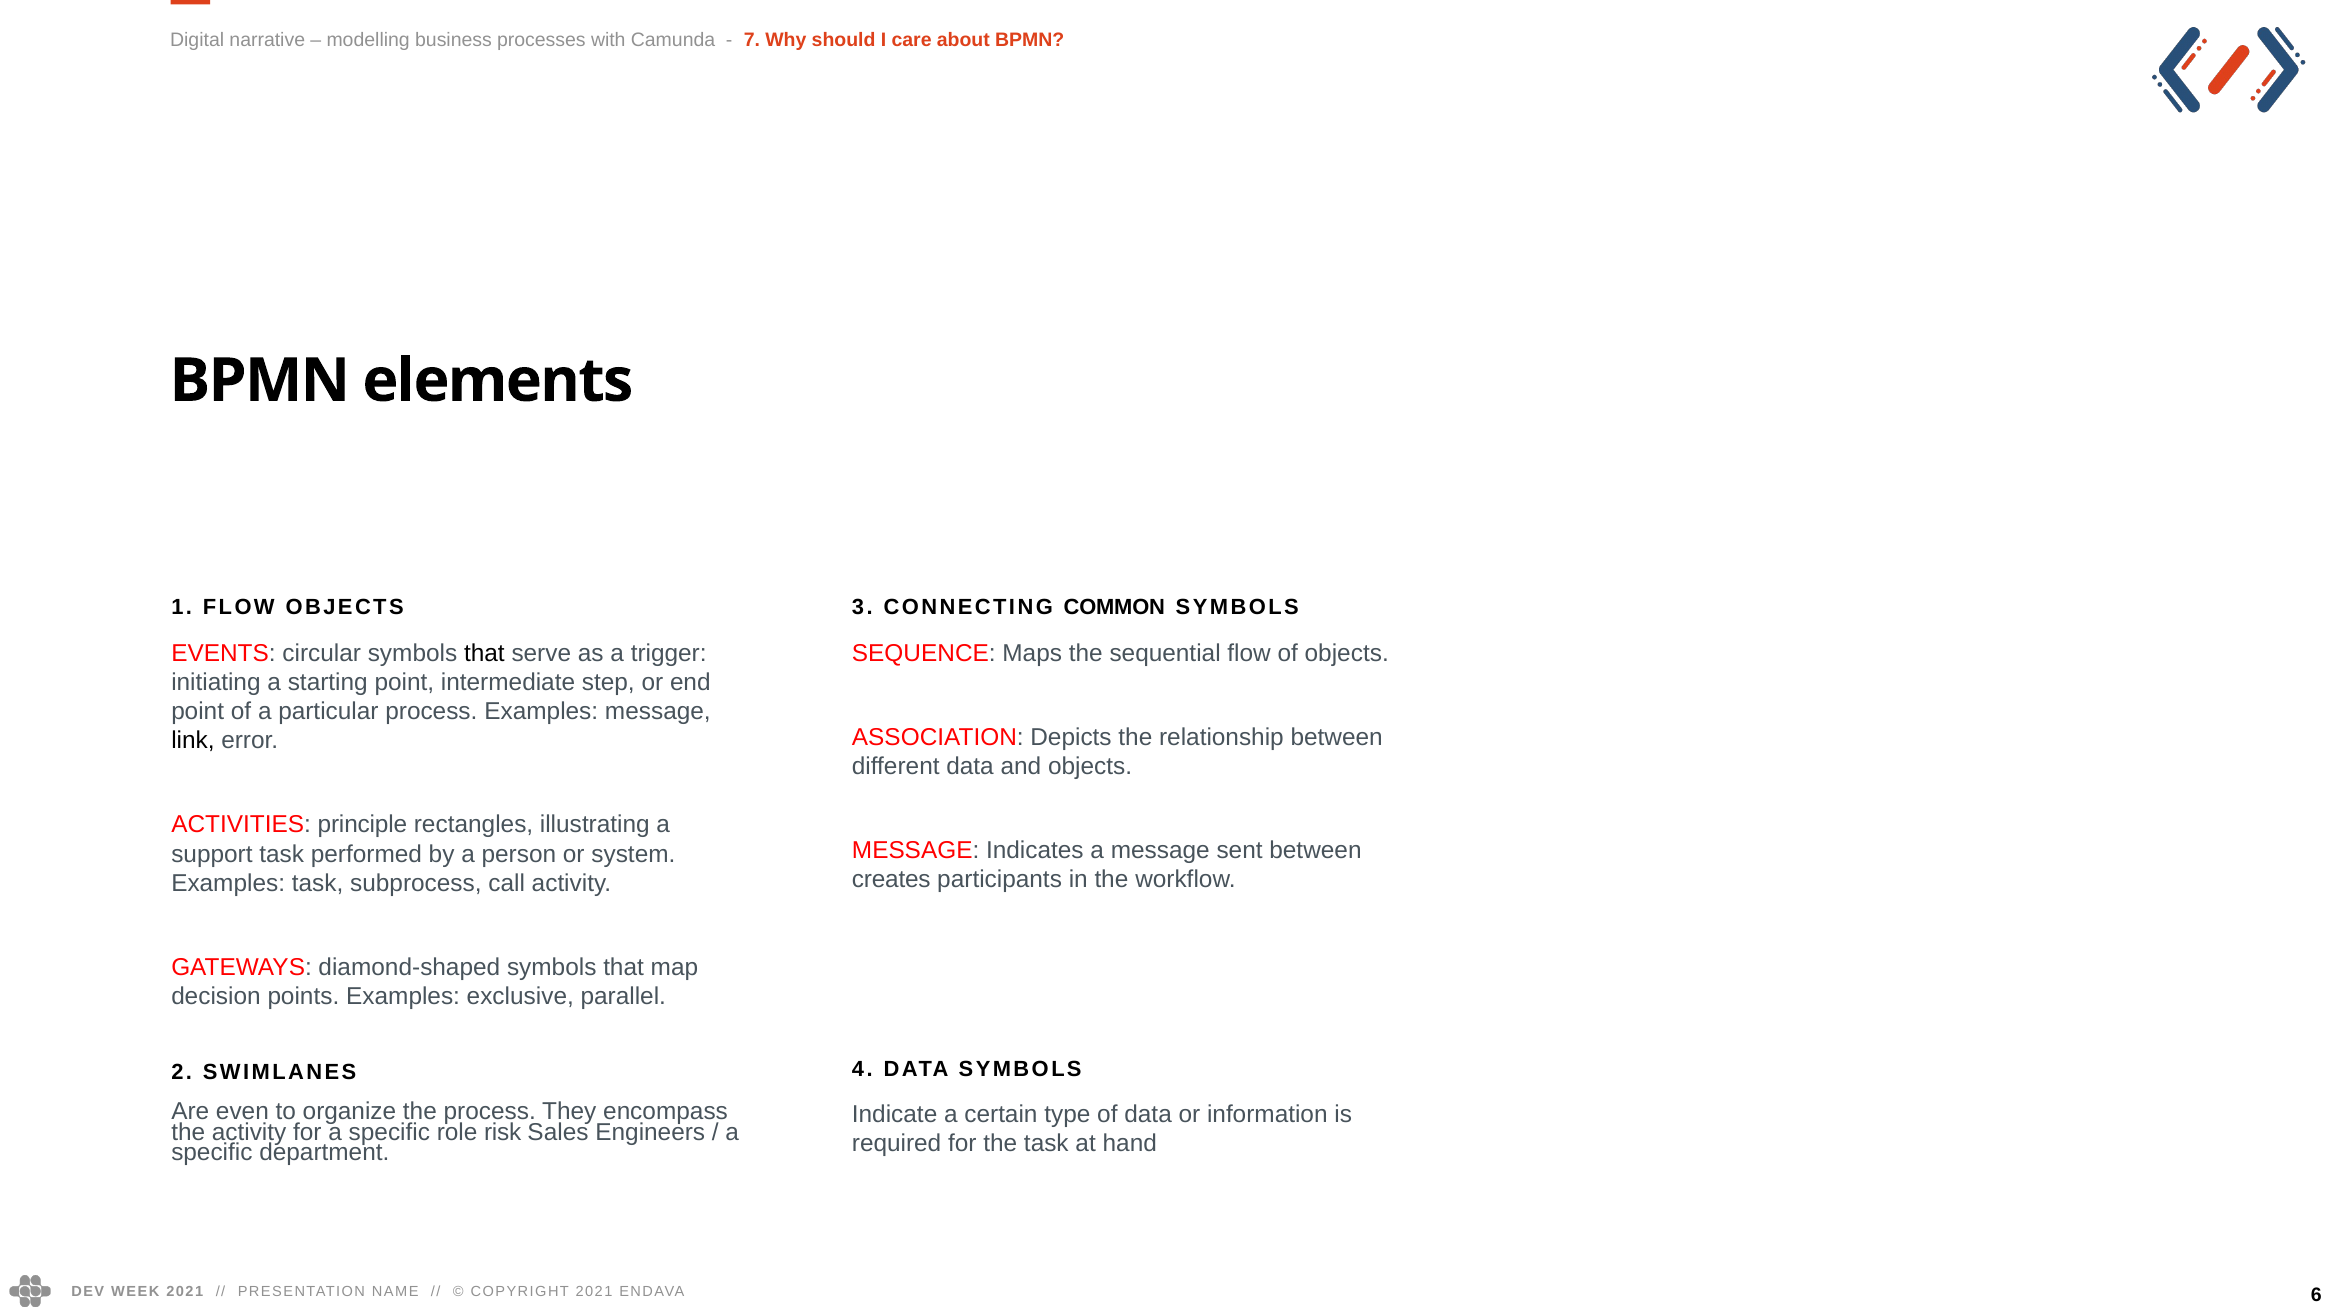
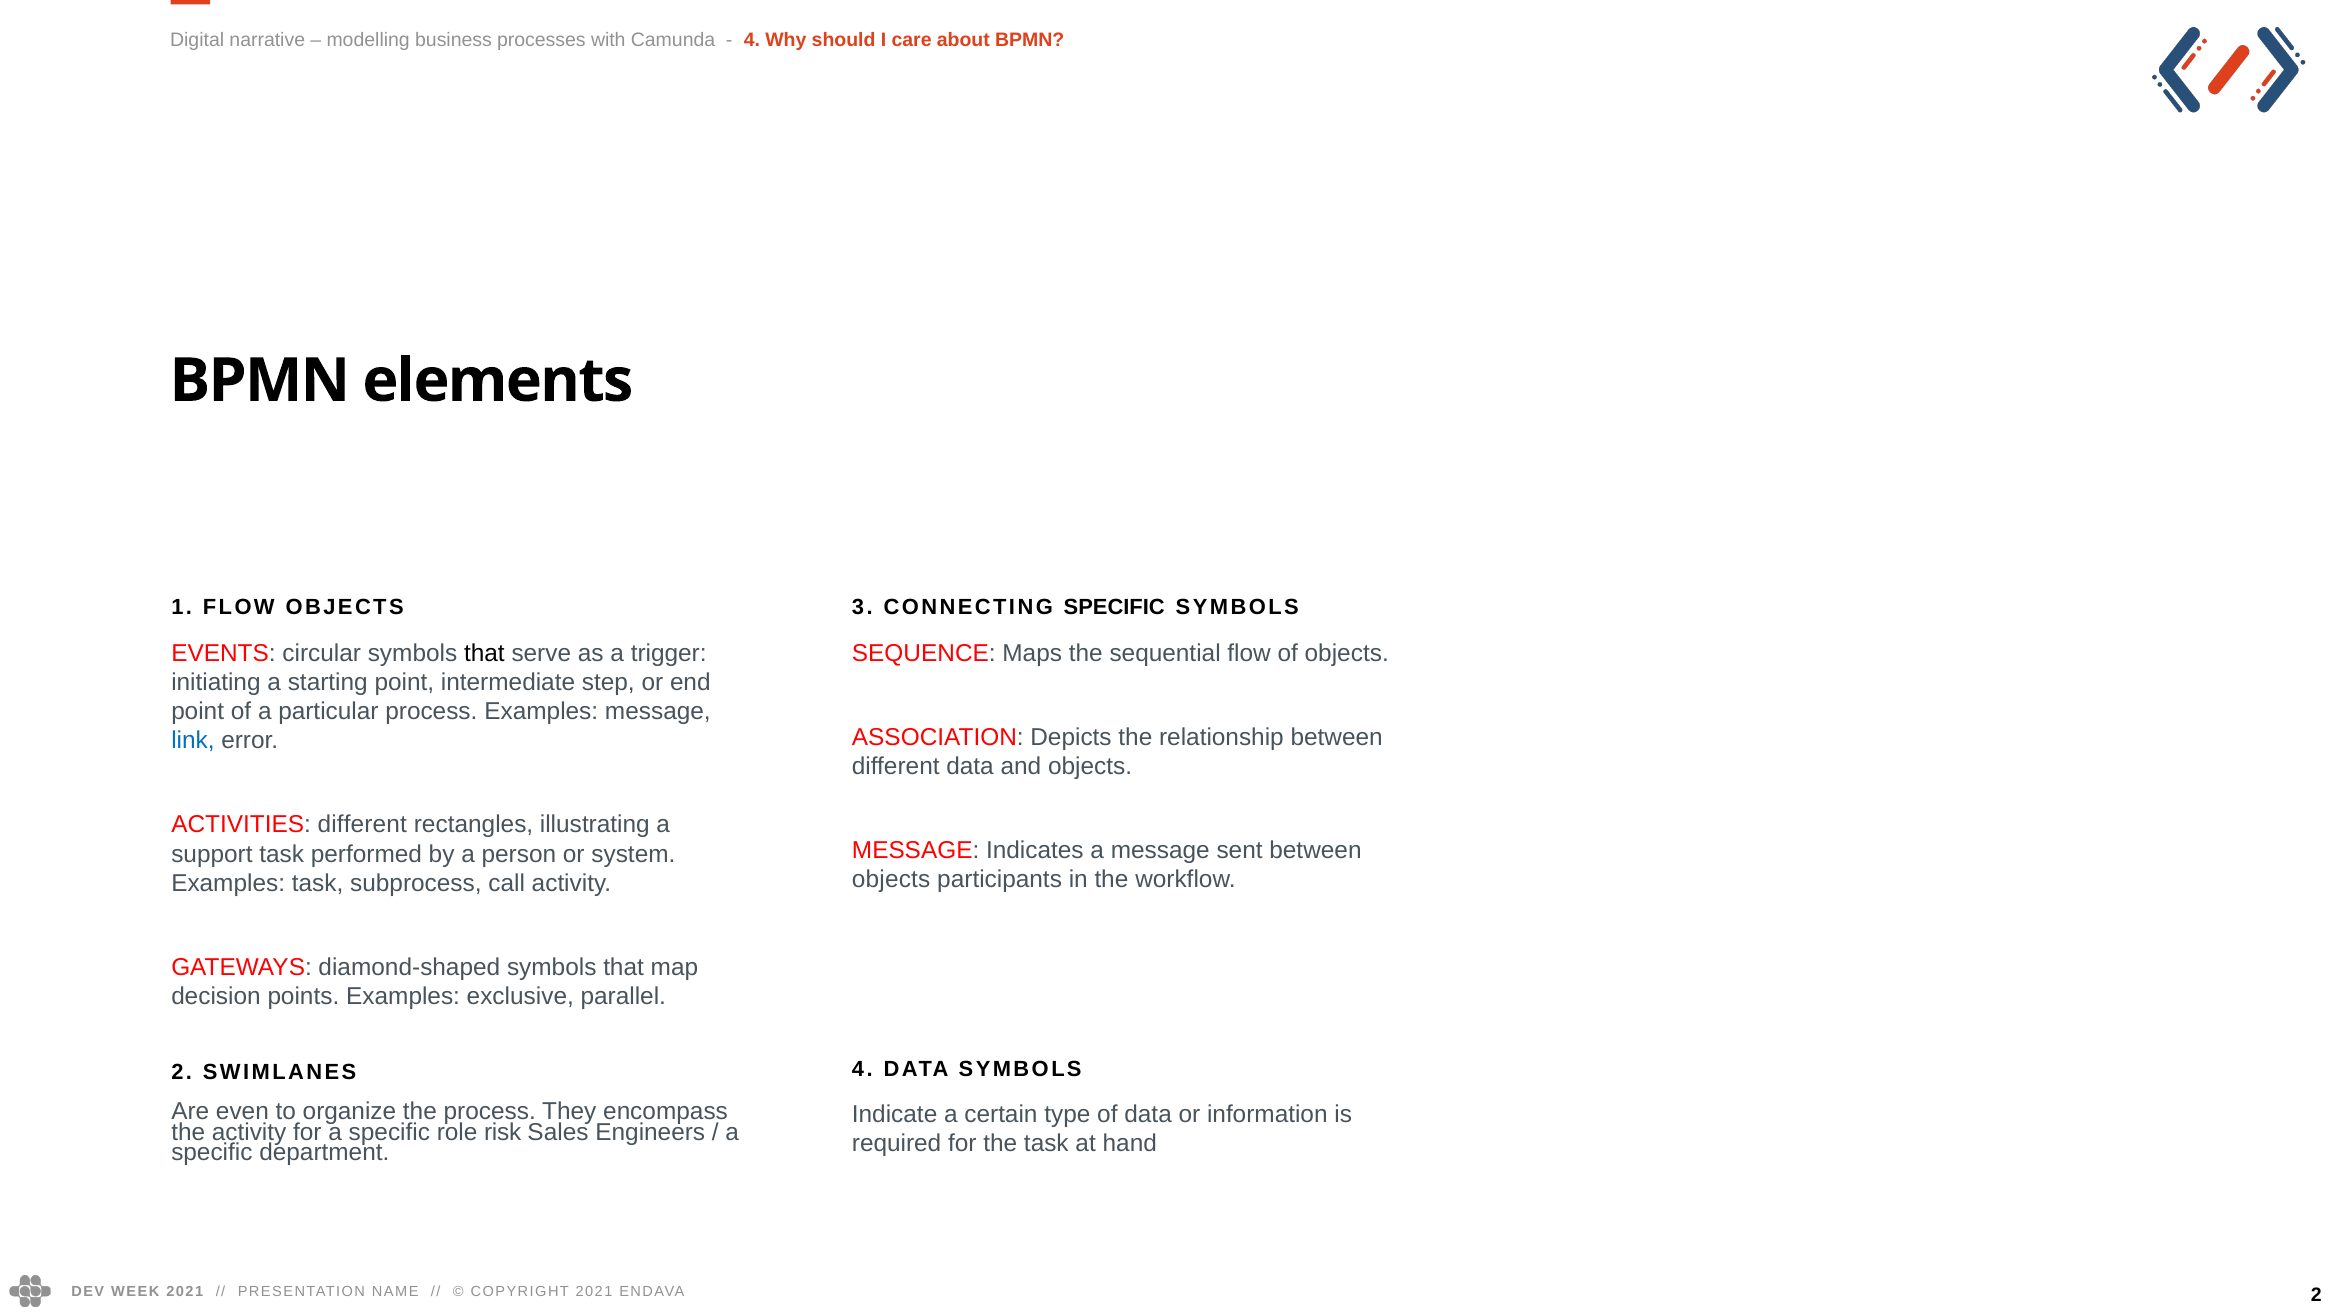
7: 7 -> 4 (752, 40)
CONNECTING COMMON: COMMON -> SPECIFIC (1114, 607)
link colour: black -> blue (193, 741)
ACTIVITIES principle: principle -> different (362, 825)
creates: creates -> objects (891, 880)
6: 6 -> 2 (2316, 1295)
